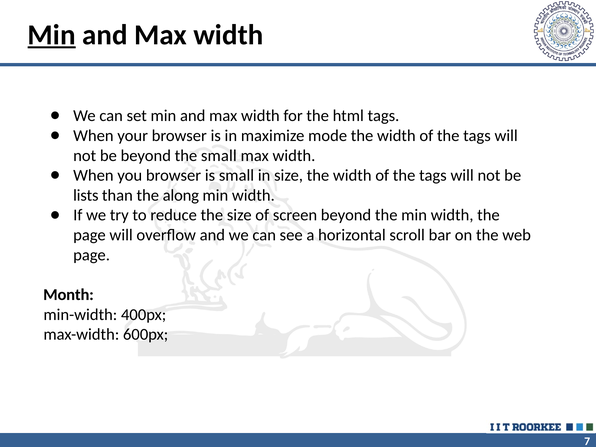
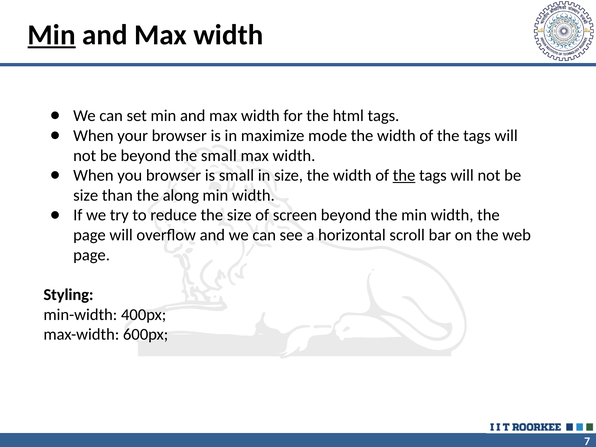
the underline: none -> present (404, 175)
lists: lists -> size (86, 195)
Month: Month -> Styling (68, 295)
